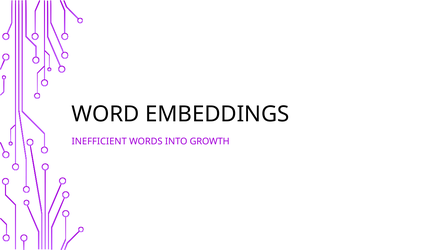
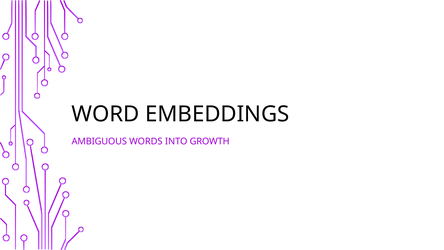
INEFFICIENT: INEFFICIENT -> AMBIGUOUS (99, 141)
